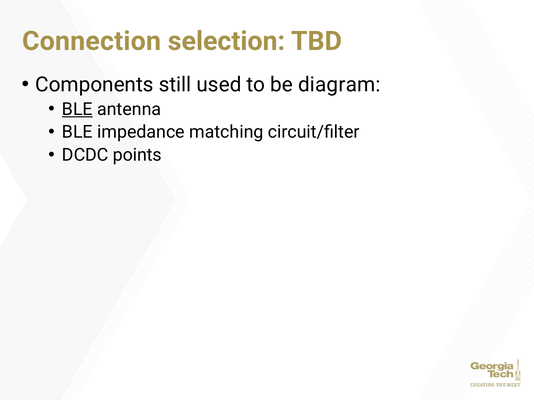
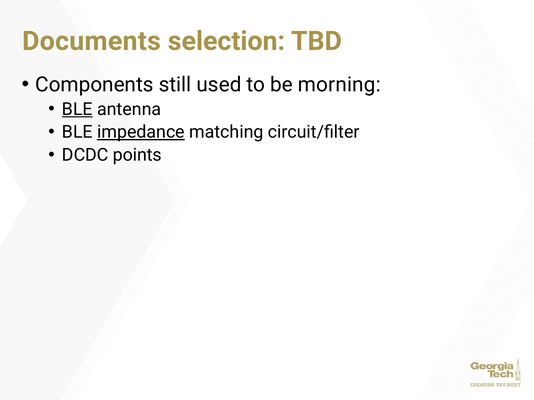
Connection: Connection -> Documents (91, 41)
diagram: diagram -> morning (339, 85)
impedance underline: none -> present (141, 132)
